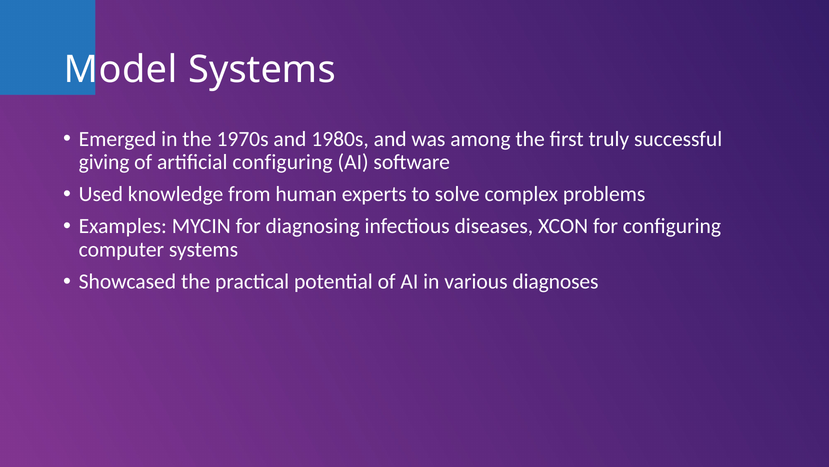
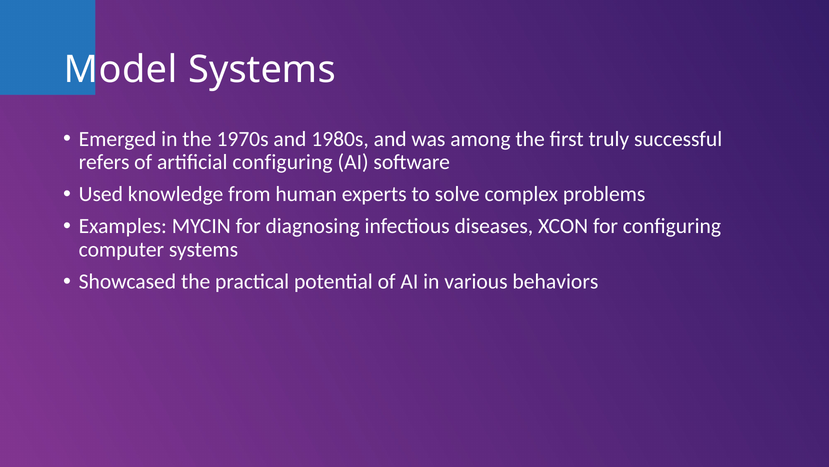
giving: giving -> refers (104, 162)
diagnoses: diagnoses -> behaviors (555, 281)
